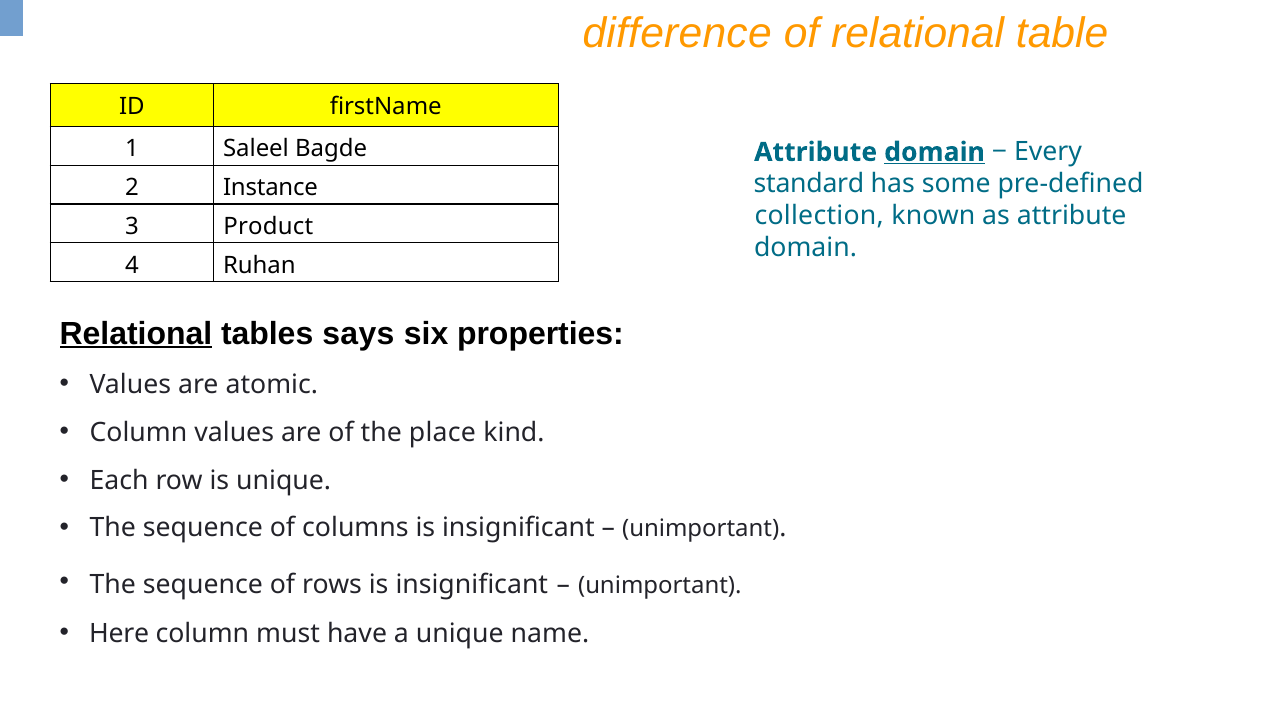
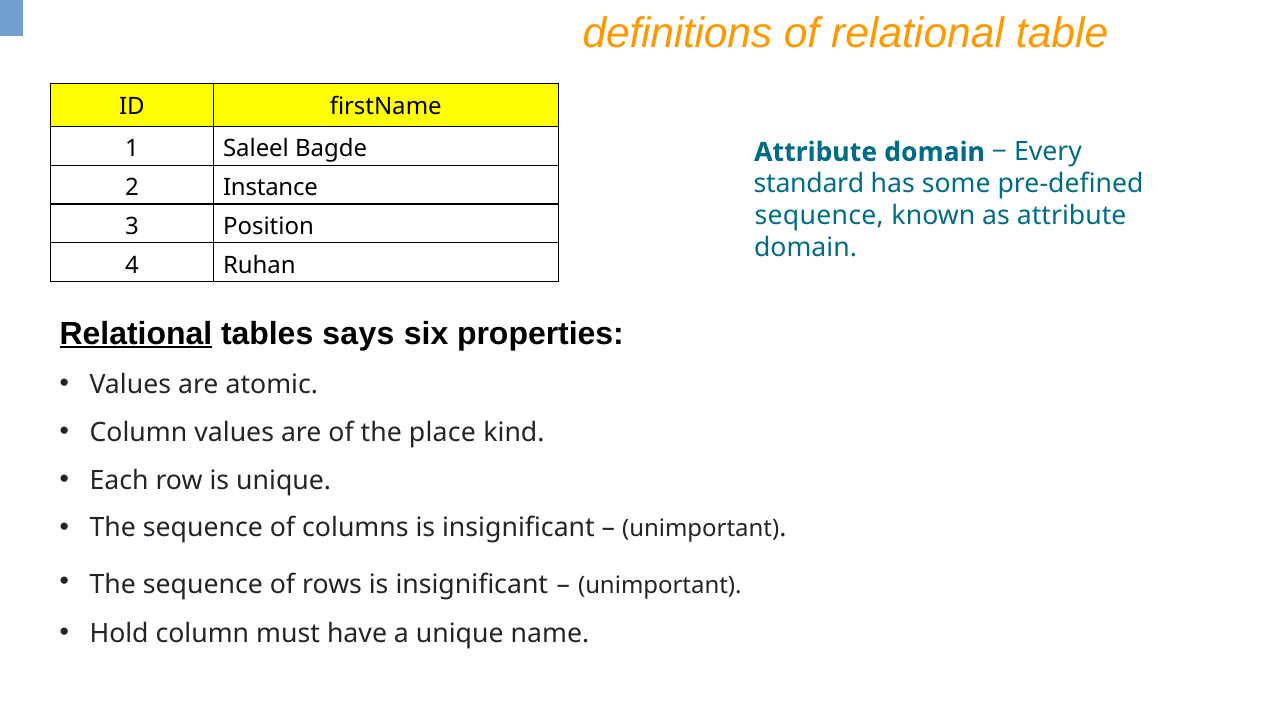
difference: difference -> definitions (677, 33)
domain underline: present -> none (935, 152)
collection: collection -> sequence (819, 216)
Product: Product -> Position (268, 226)
Here: Here -> Hold (119, 634)
